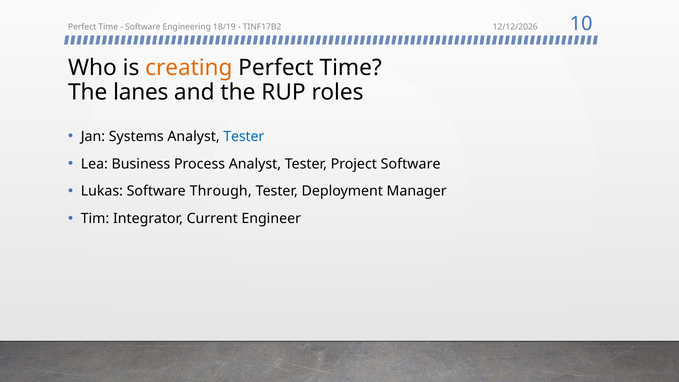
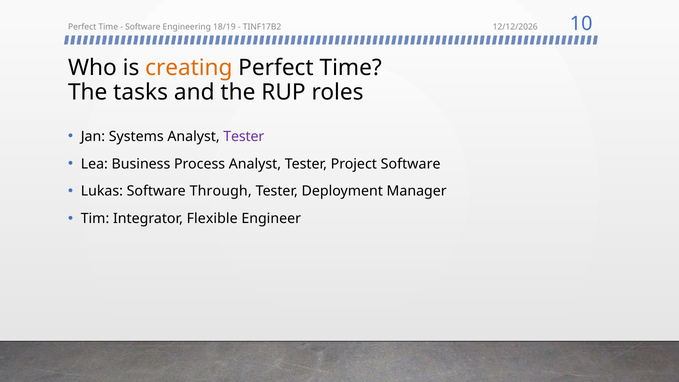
lanes: lanes -> tasks (141, 92)
Tester colour: blue -> purple (244, 136)
Current: Current -> Flexible (212, 219)
